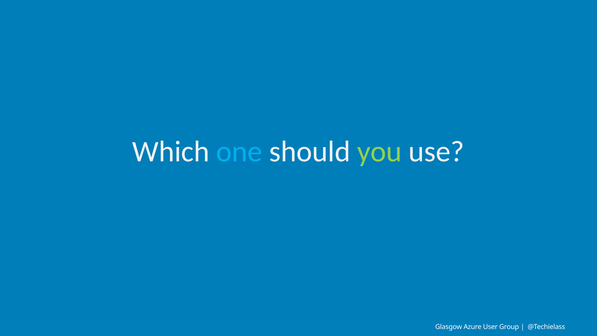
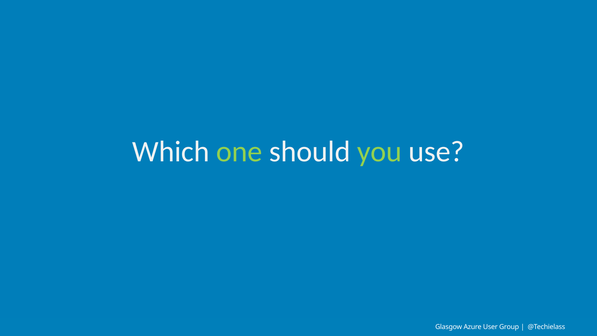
one colour: light blue -> light green (239, 152)
